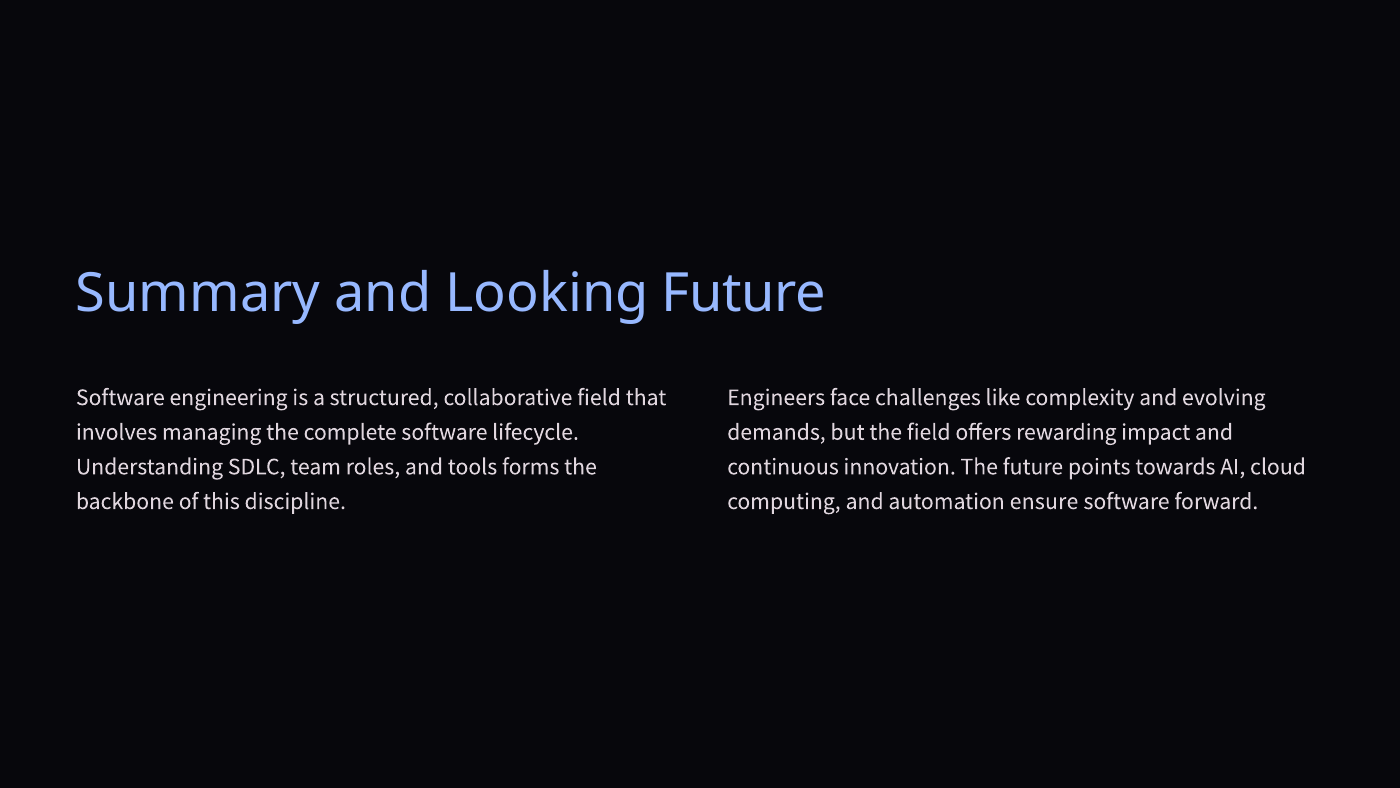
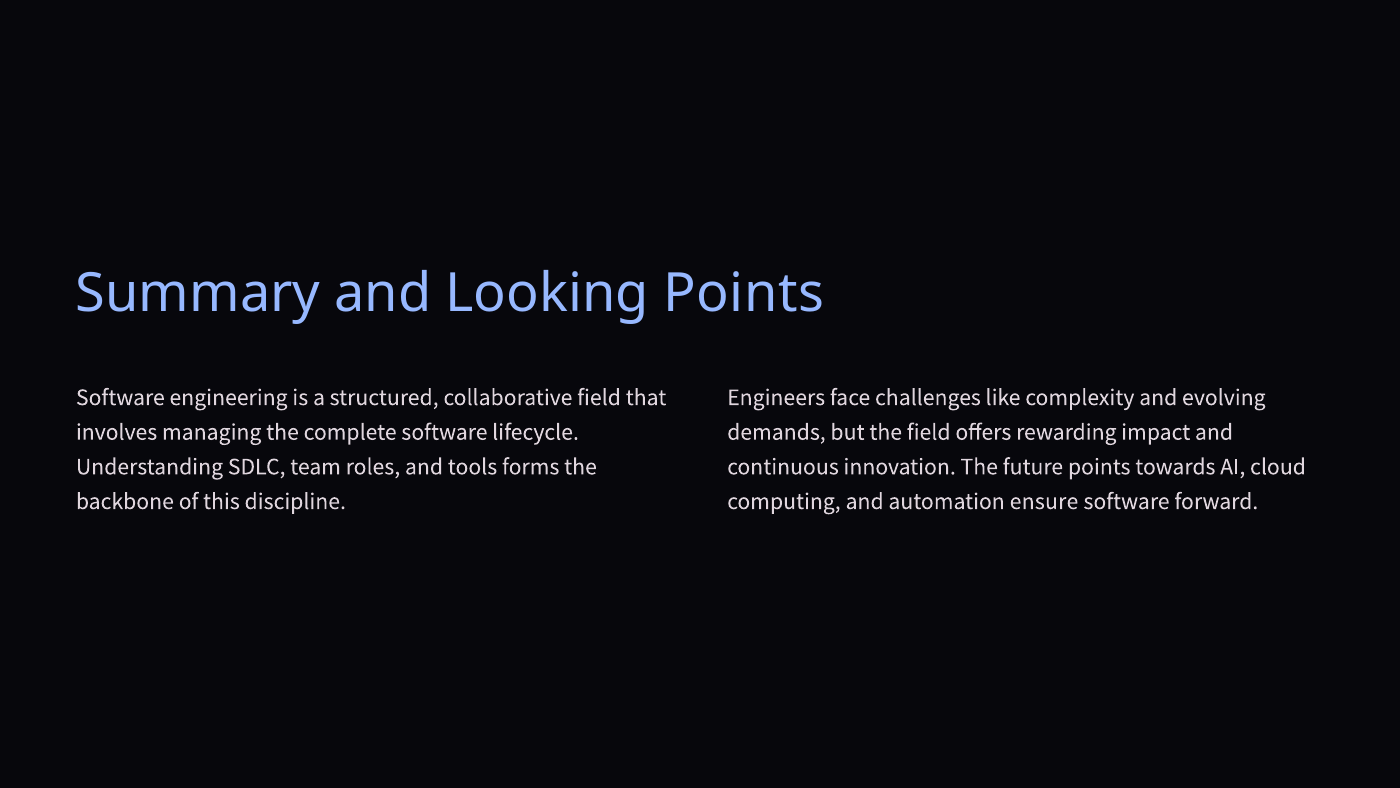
Looking Future: Future -> Points (744, 293)
